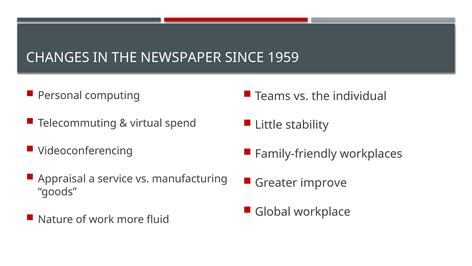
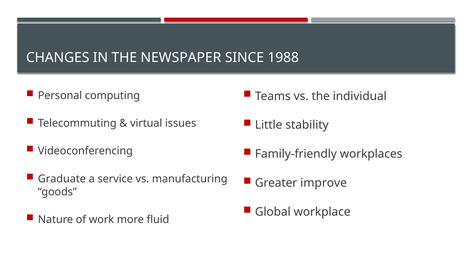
1959: 1959 -> 1988 (283, 57)
spend: spend -> issues (181, 123)
Appraisal: Appraisal -> Graduate (62, 178)
